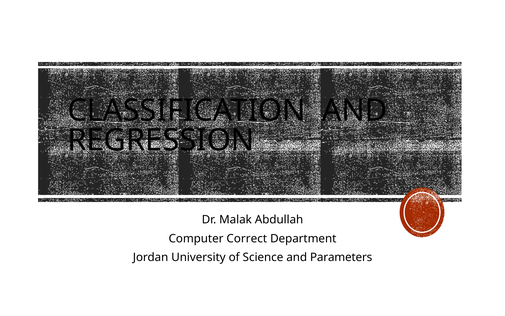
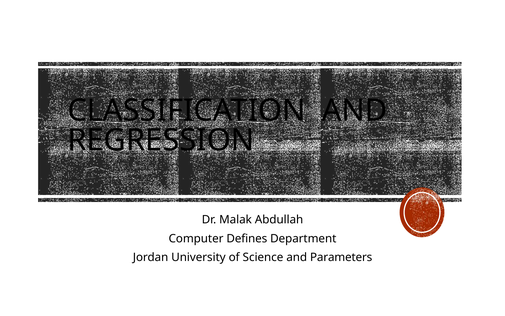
Correct: Correct -> Defines (247, 238)
